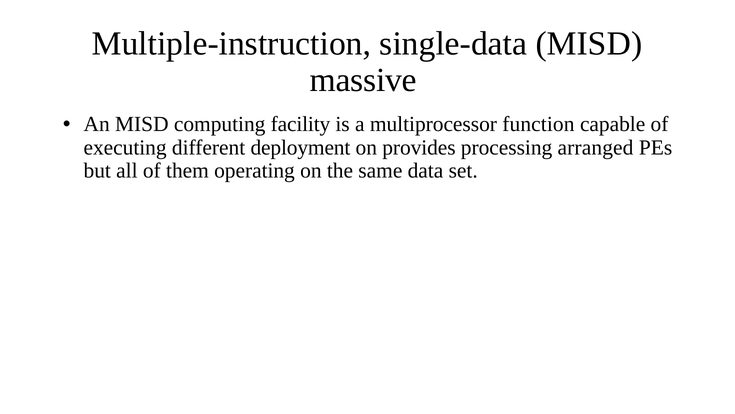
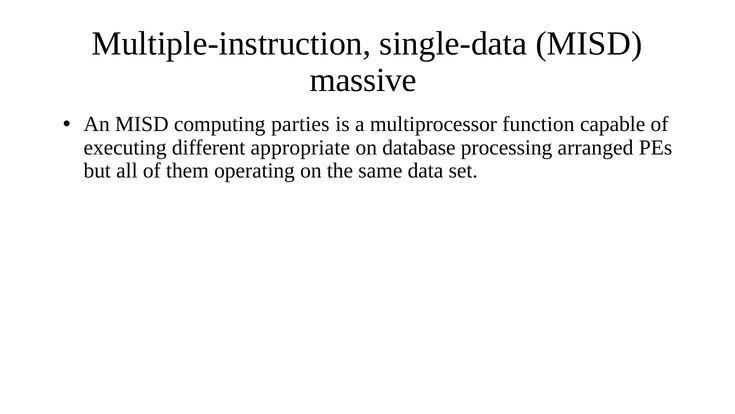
facility: facility -> parties (300, 124)
deployment: deployment -> appropriate (300, 147)
provides: provides -> database (419, 147)
